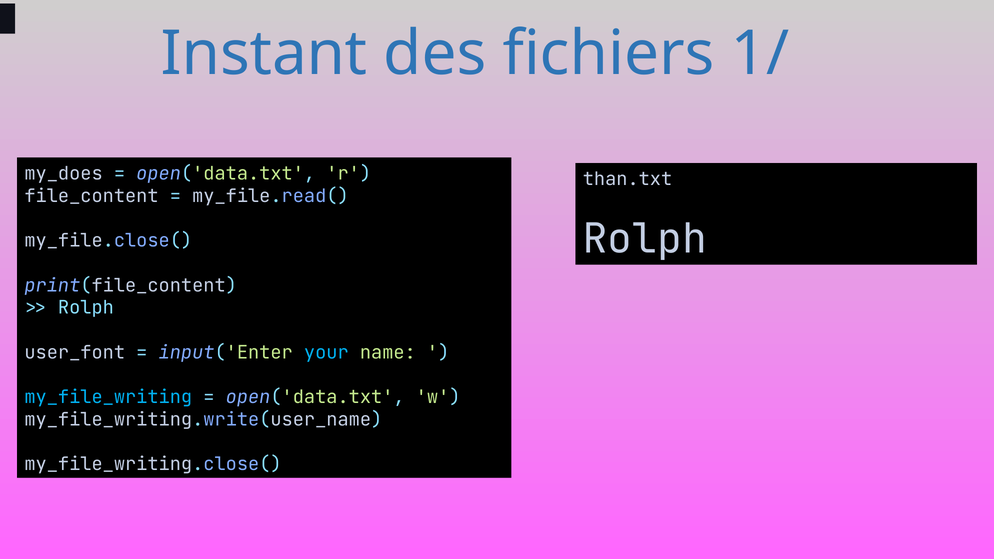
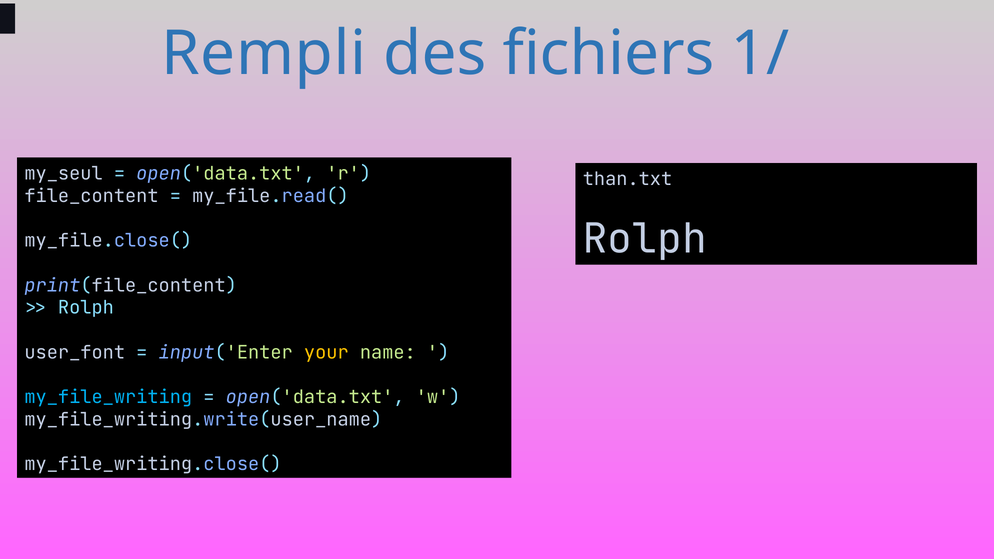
Instant: Instant -> Rempli (264, 54)
my_does: my_does -> my_seul (64, 174)
your colour: light blue -> yellow (326, 353)
